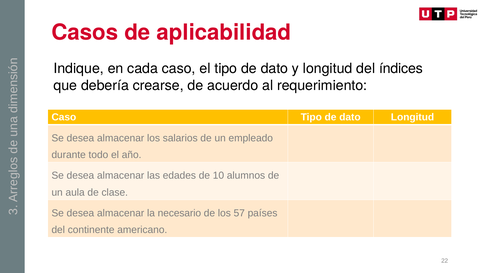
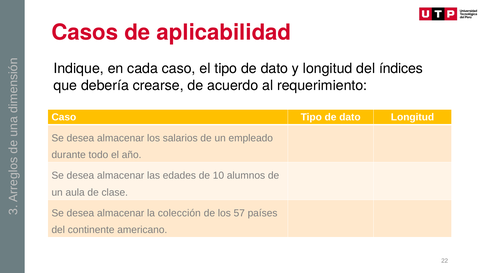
necesario: necesario -> colección (179, 213)
